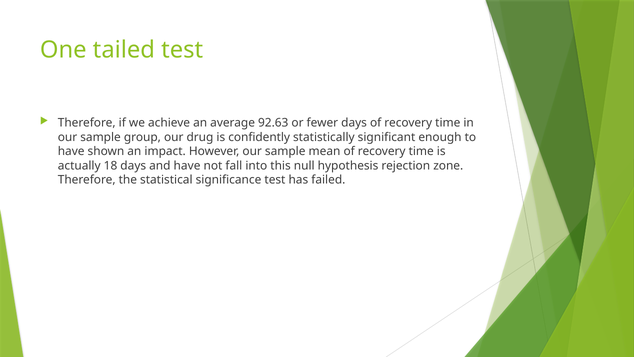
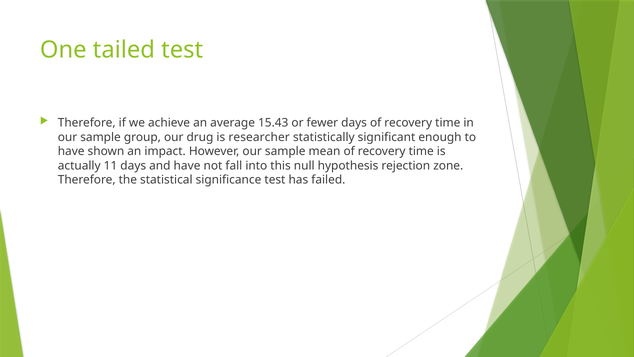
92.63: 92.63 -> 15.43 (273, 123)
confidently: confidently -> researcher (259, 137)
18: 18 -> 11 (111, 165)
